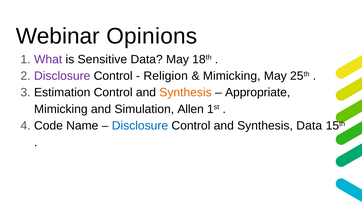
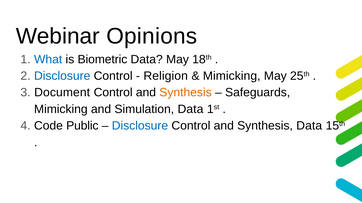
What colour: purple -> blue (48, 59)
Sensitive: Sensitive -> Biometric (102, 59)
Disclosure colour: purple -> blue (62, 76)
Estimation: Estimation -> Document (62, 93)
Appropriate: Appropriate -> Safeguards (258, 93)
Simulation Allen: Allen -> Data (190, 109)
Name: Name -> Public (82, 126)
